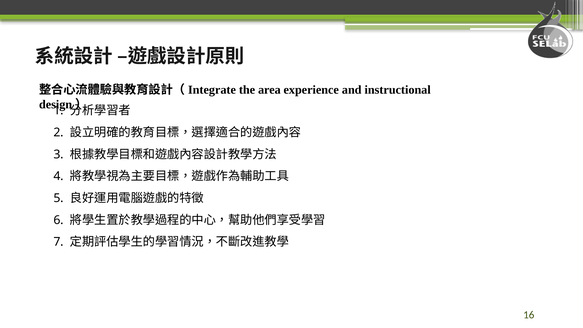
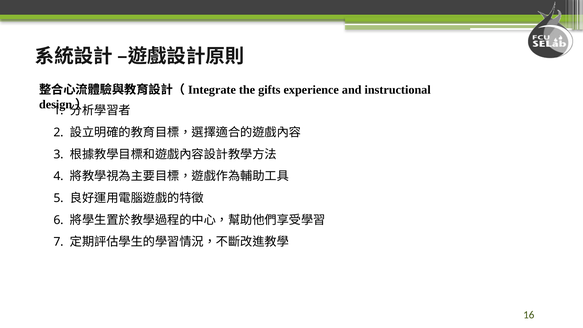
area: area -> gifts (269, 90)
